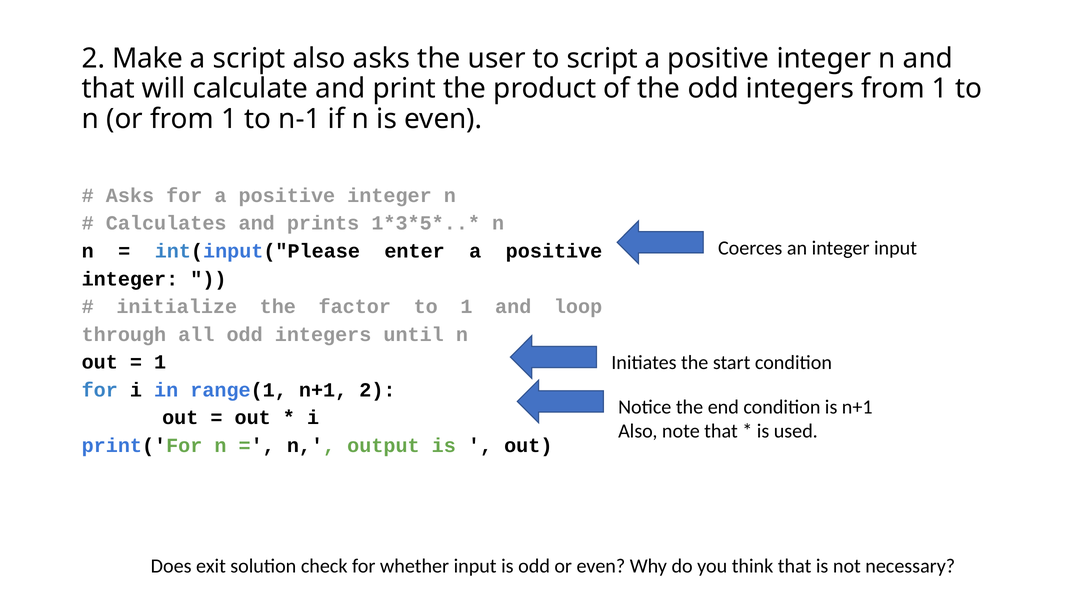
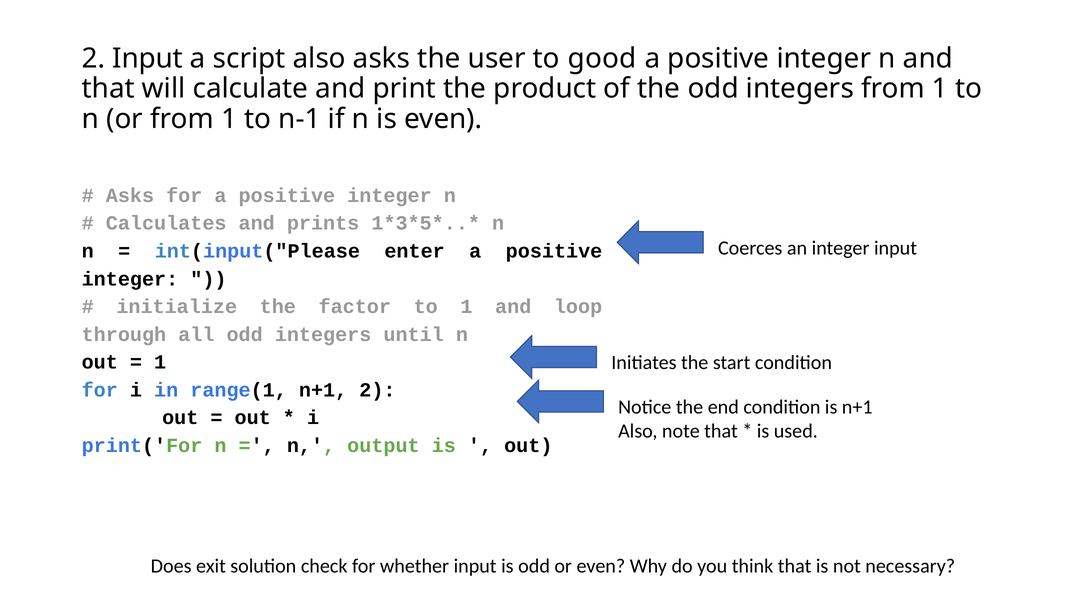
2 Make: Make -> Input (148, 58)
to script: script -> good (602, 58)
